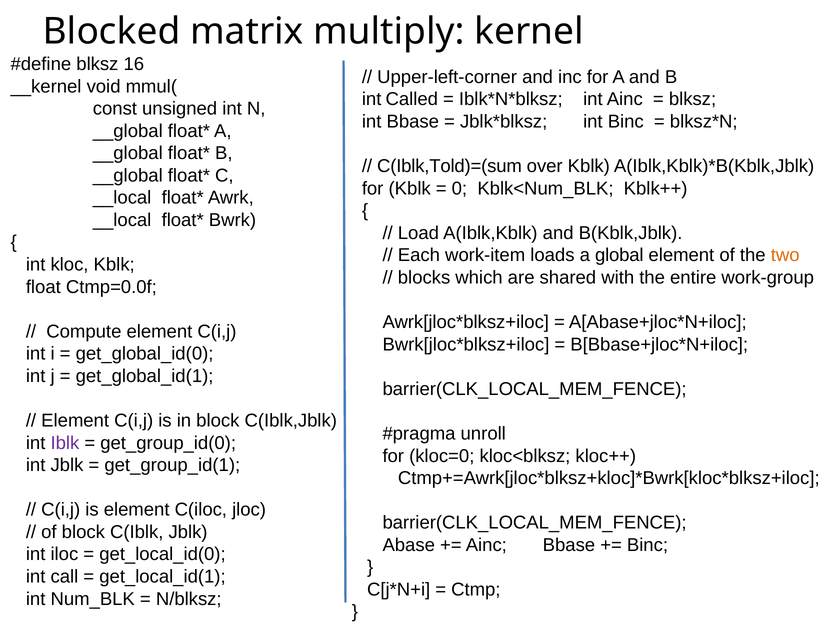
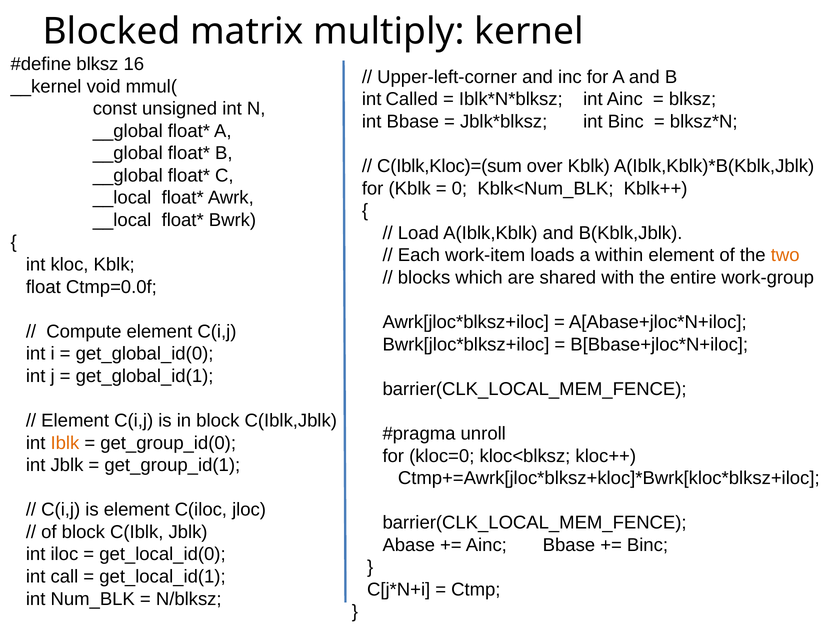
C(Iblk,Told)=(sum: C(Iblk,Told)=(sum -> C(Iblk,Kloc)=(sum (449, 166)
global: global -> within (619, 255)
Iblk colour: purple -> orange (65, 442)
